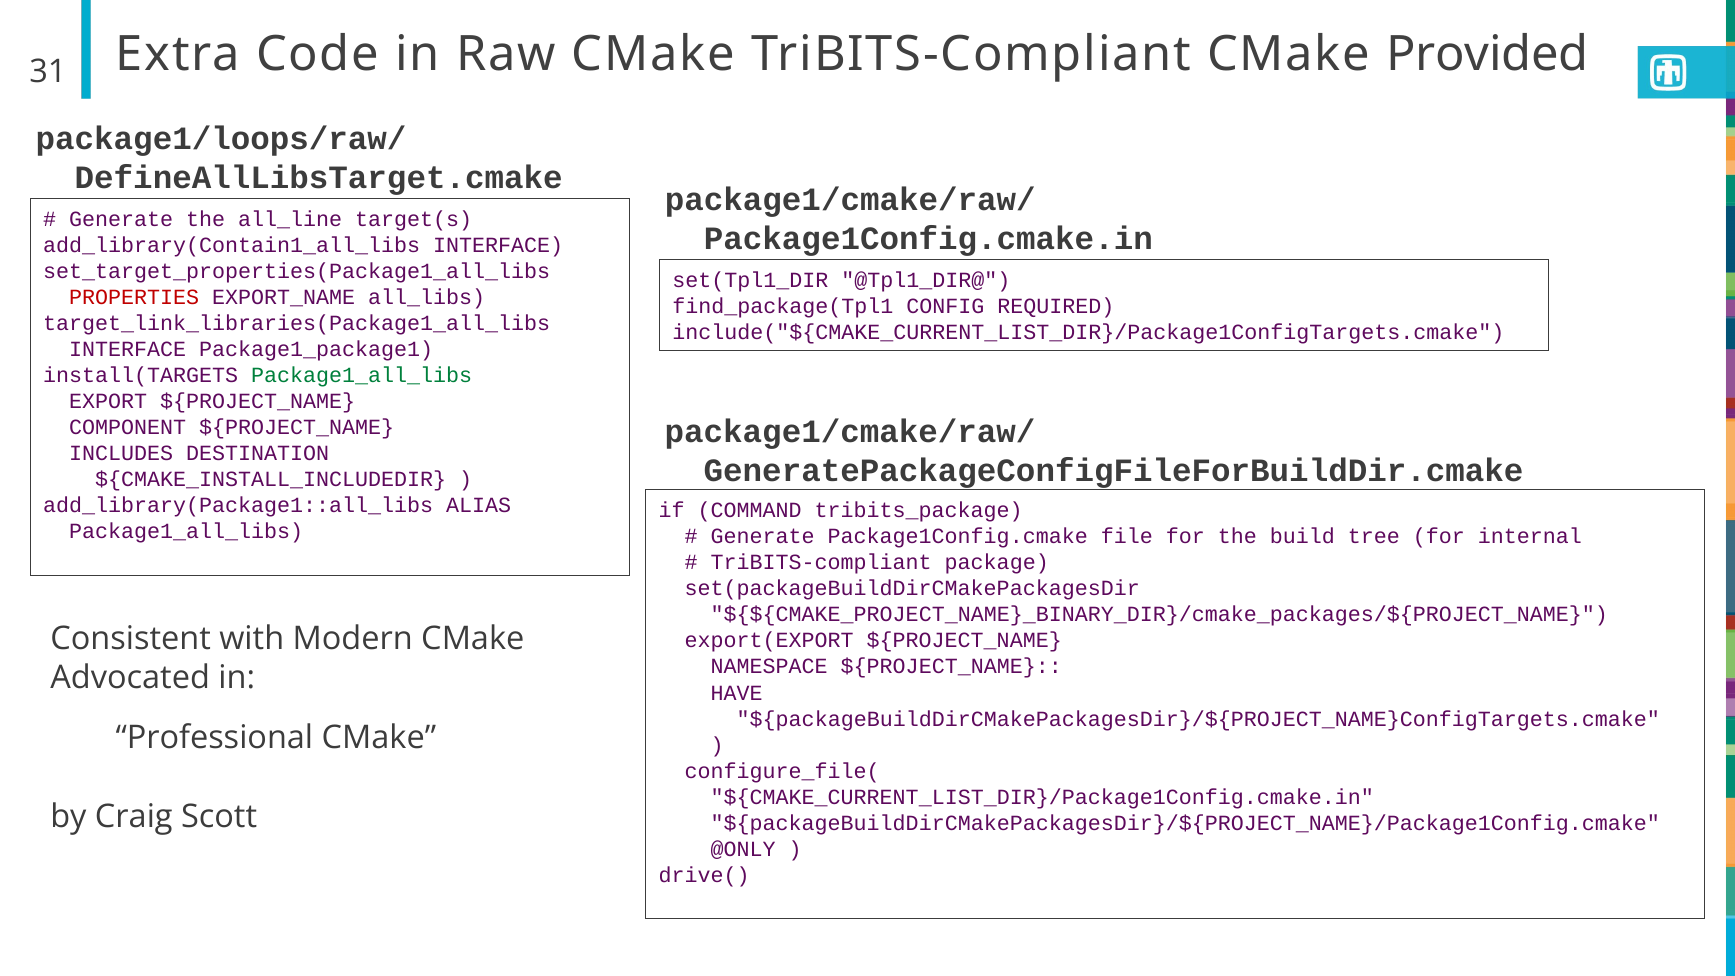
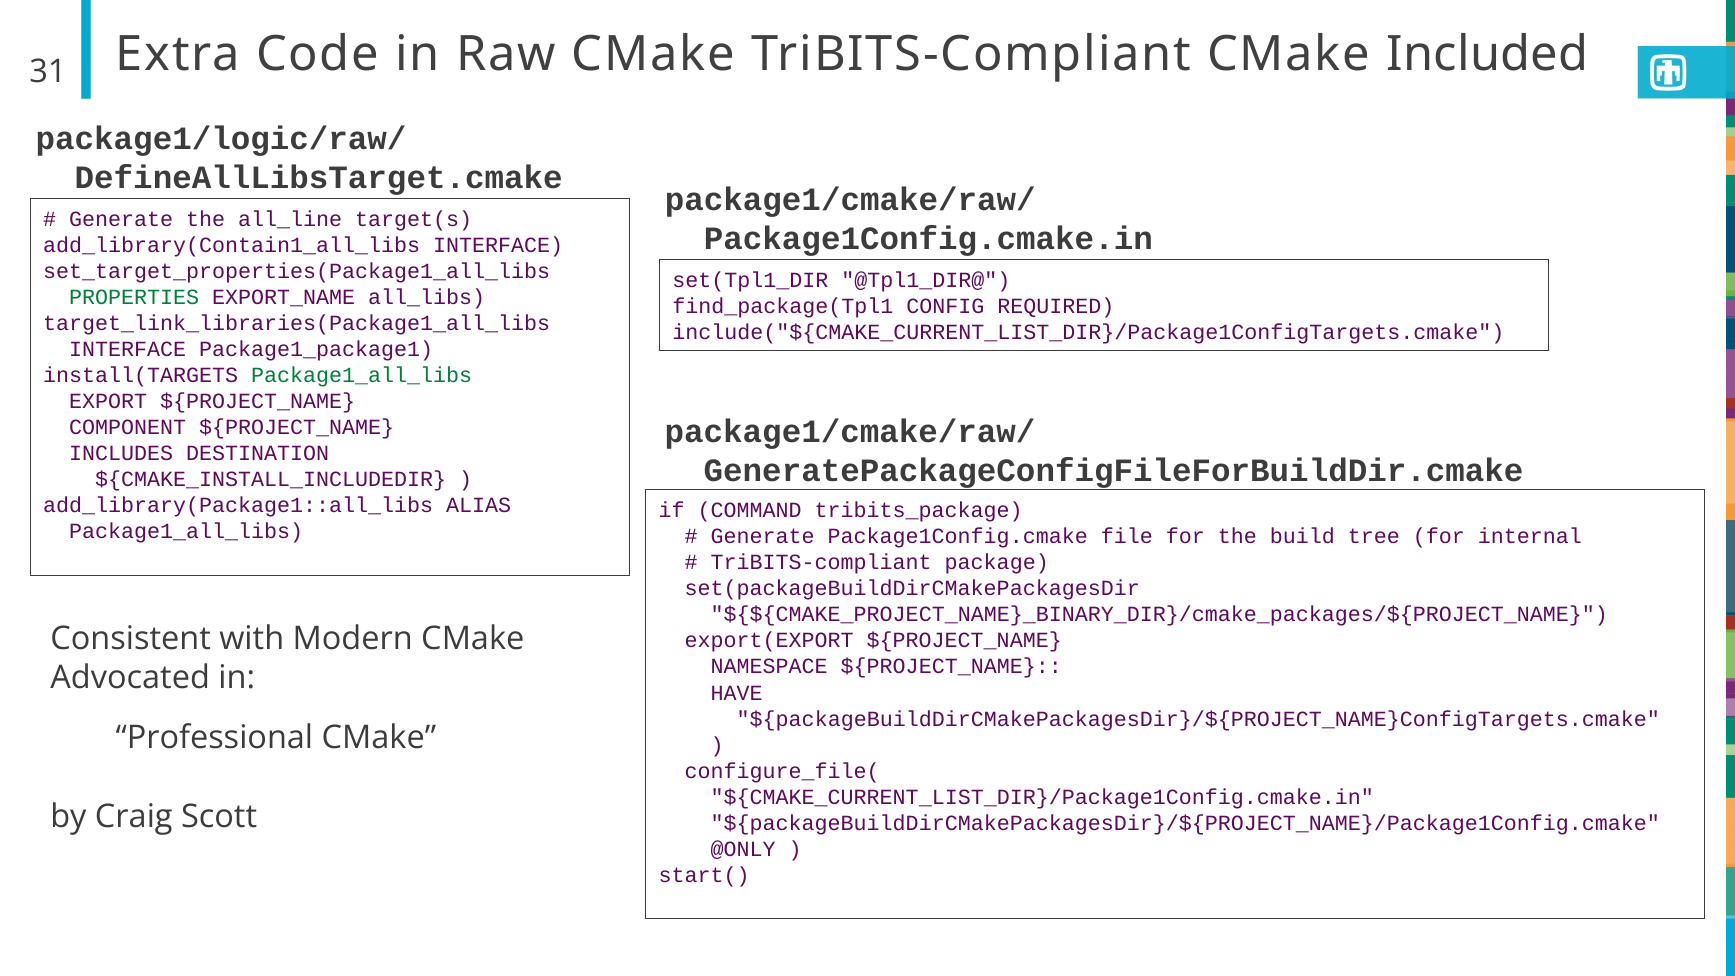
Provided: Provided -> Included (1487, 54)
package1/loops/raw/: package1/loops/raw/ -> package1/logic/raw/ (221, 139)
PROPERTIES colour: red -> green (134, 297)
drive(: drive( -> start( (704, 875)
